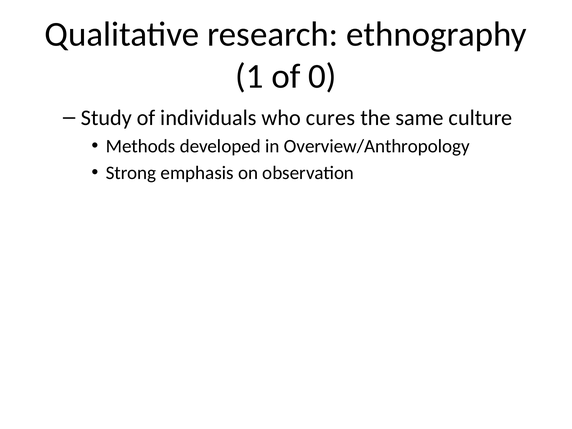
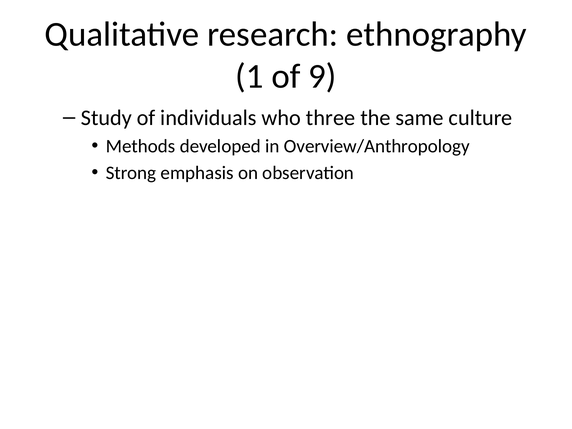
0: 0 -> 9 (322, 76)
cures: cures -> three (331, 118)
